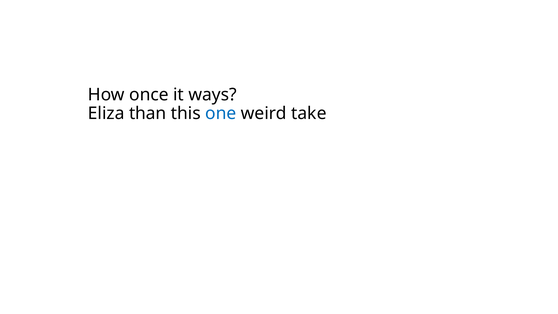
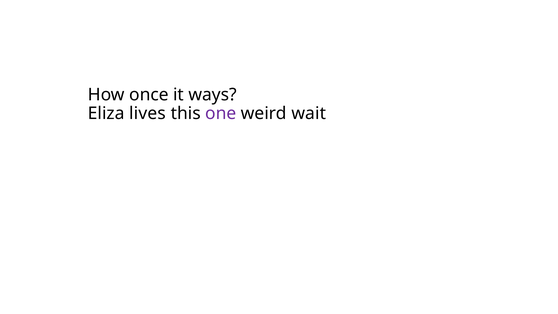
than: than -> lives (148, 113)
one colour: blue -> purple (221, 113)
take: take -> wait (309, 113)
